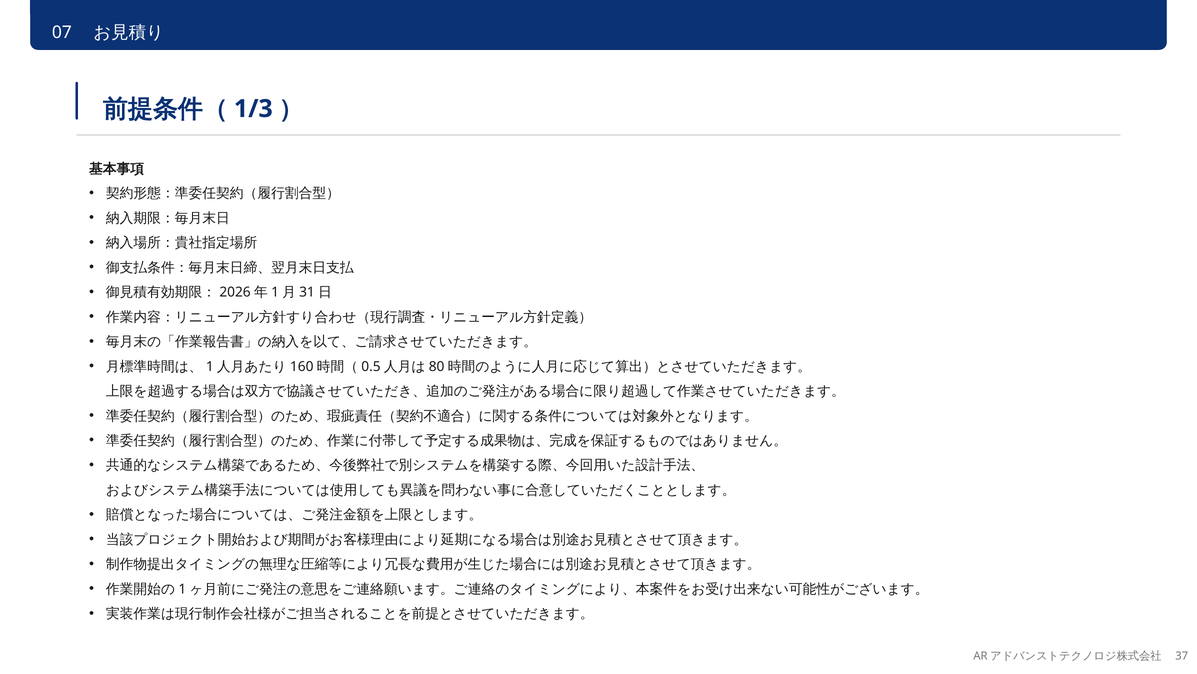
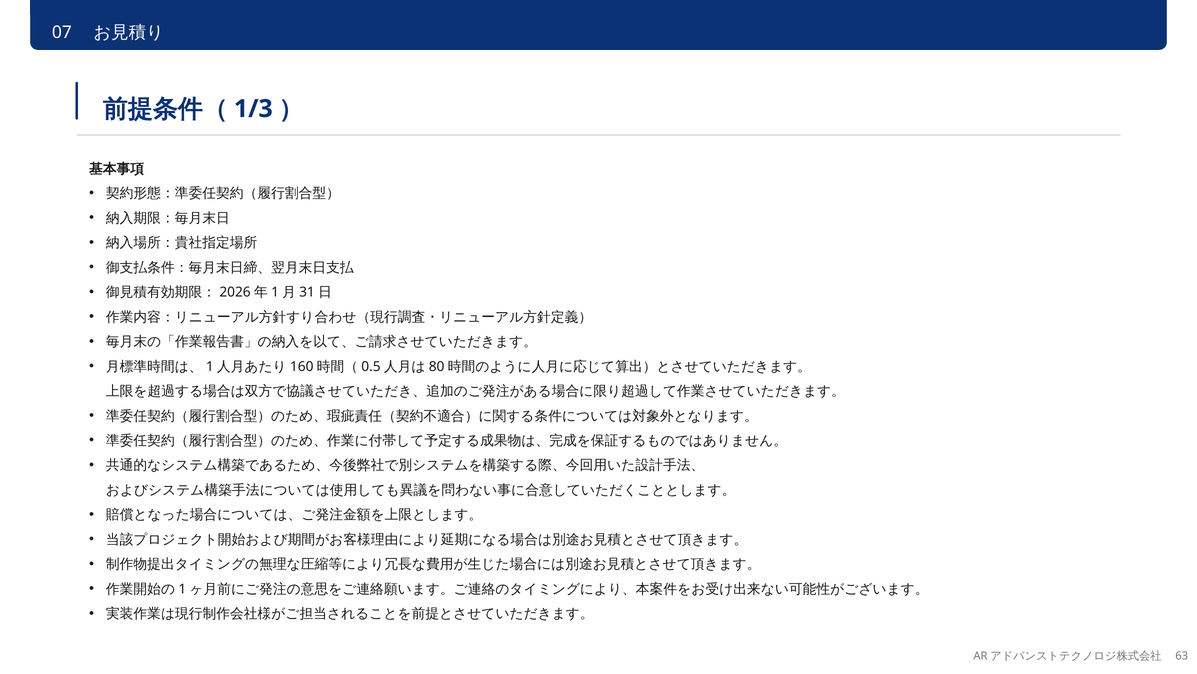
37: 37 -> 63 (1182, 655)
